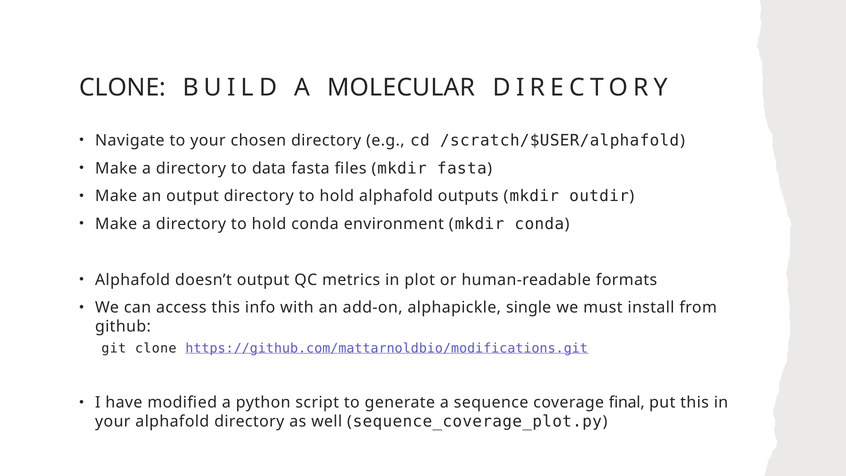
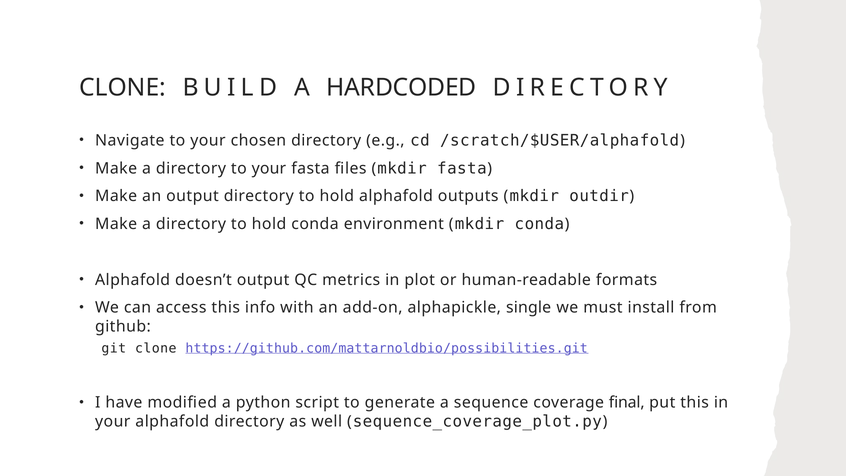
MOLECULAR: MOLECULAR -> HARDCODED (401, 88)
directory to data: data -> your (269, 168)
https://github.com/mattarnoldbio/modifications.git: https://github.com/mattarnoldbio/modifications.git -> https://github.com/mattarnoldbio/possibilities.git (387, 348)
